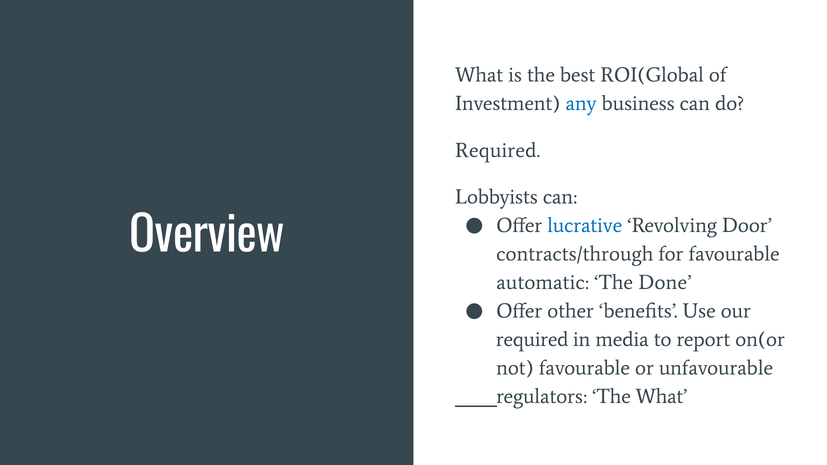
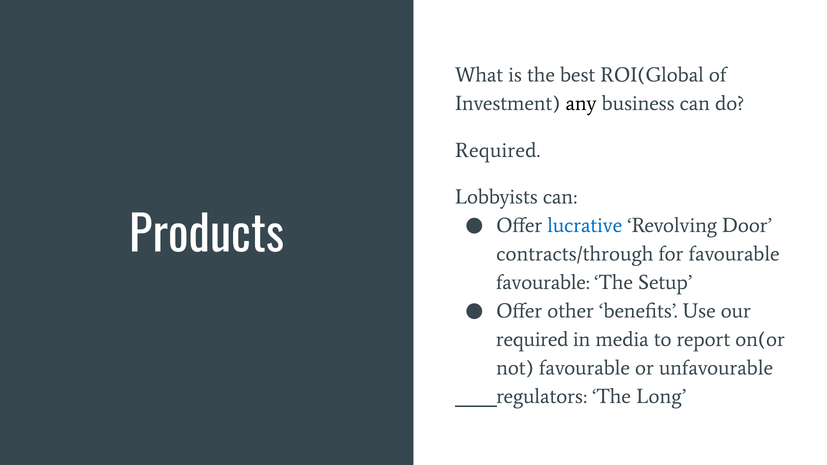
any colour: blue -> black (581, 103)
Overview: Overview -> Products (207, 236)
automatic: automatic -> favourable (543, 283)
Done: Done -> Setup (665, 283)
The What: What -> Long (661, 397)
